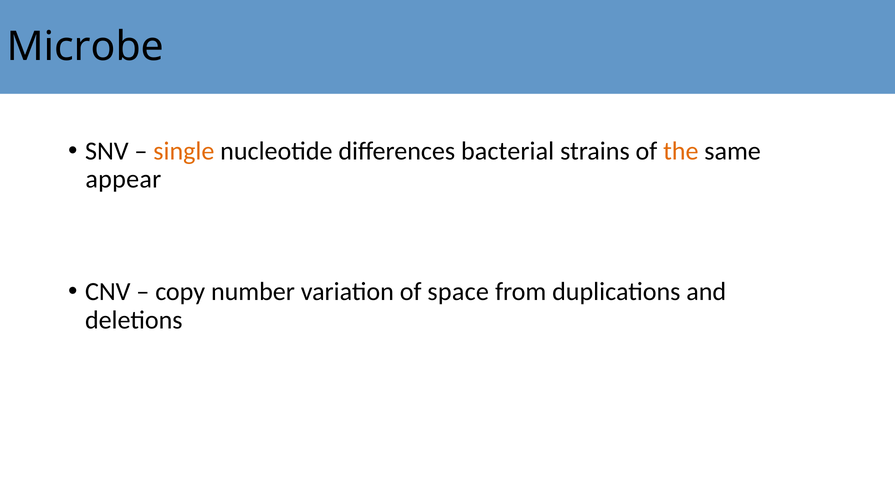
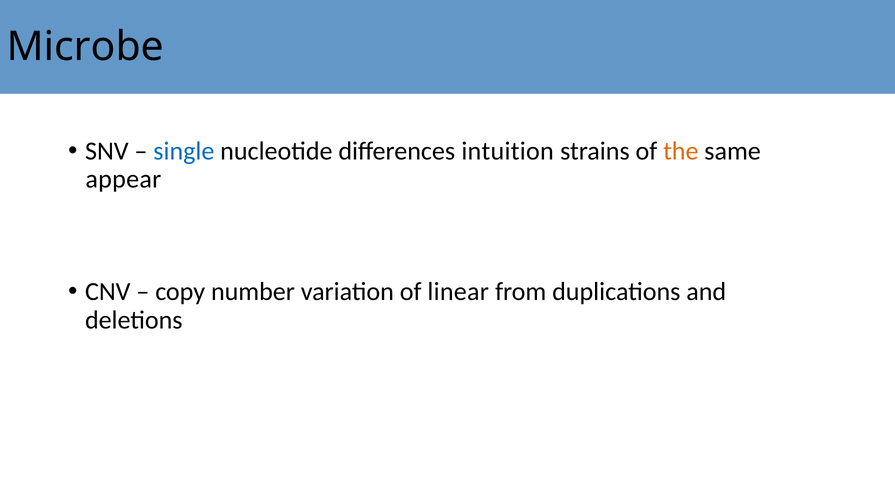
single colour: orange -> blue (184, 151)
bacterial: bacterial -> intuition (508, 151)
space: space -> linear (458, 292)
